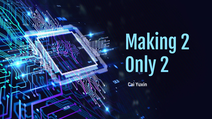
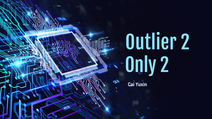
Making: Making -> Outlier (151, 43)
